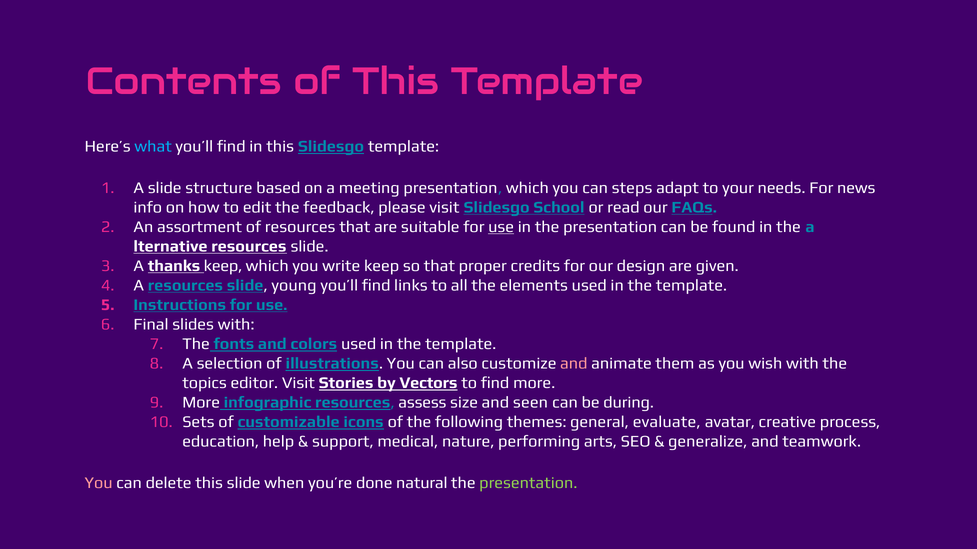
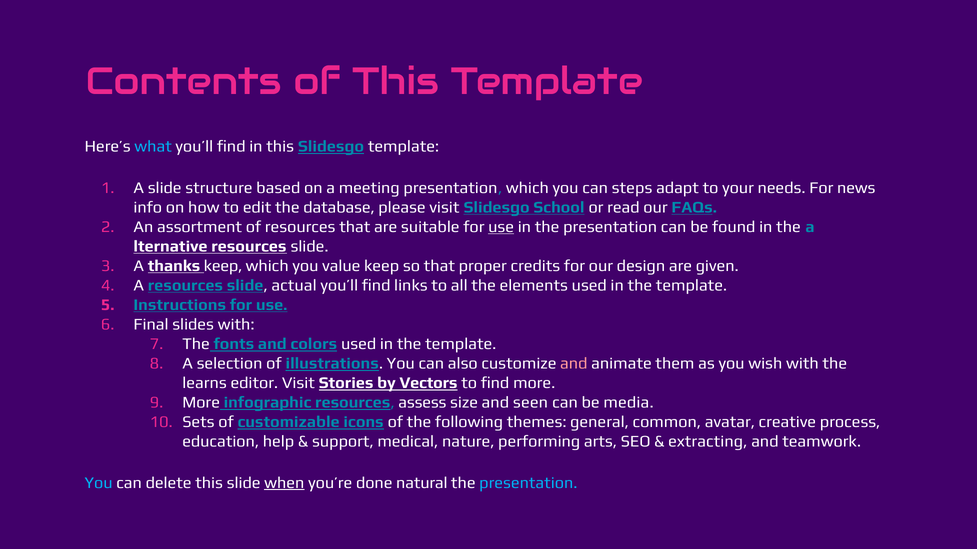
feedback: feedback -> database (339, 207)
write: write -> value (341, 266)
young: young -> actual (294, 286)
topics: topics -> learns (205, 383)
during: during -> media (629, 403)
evaluate: evaluate -> common (667, 422)
generalize: generalize -> extracting (708, 442)
You colour: pink -> light blue (99, 483)
when underline: none -> present (284, 483)
presentation colour: light green -> light blue (528, 483)
